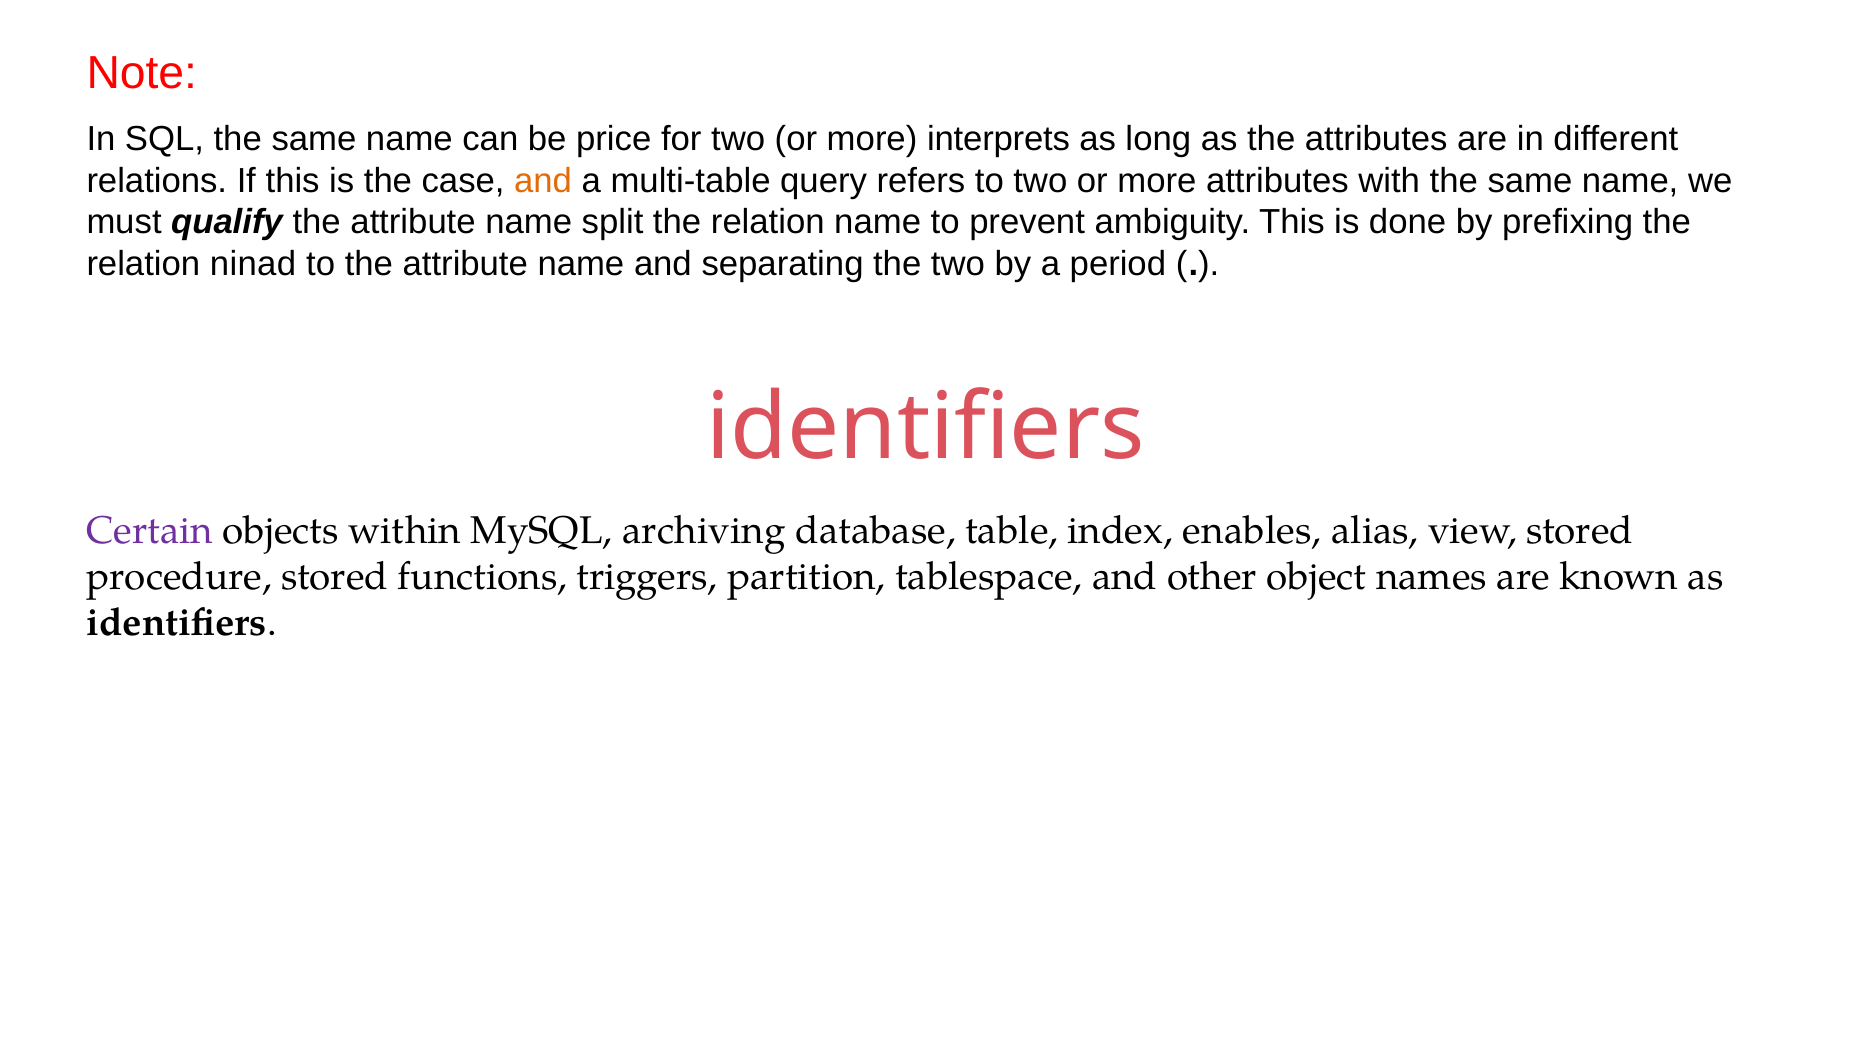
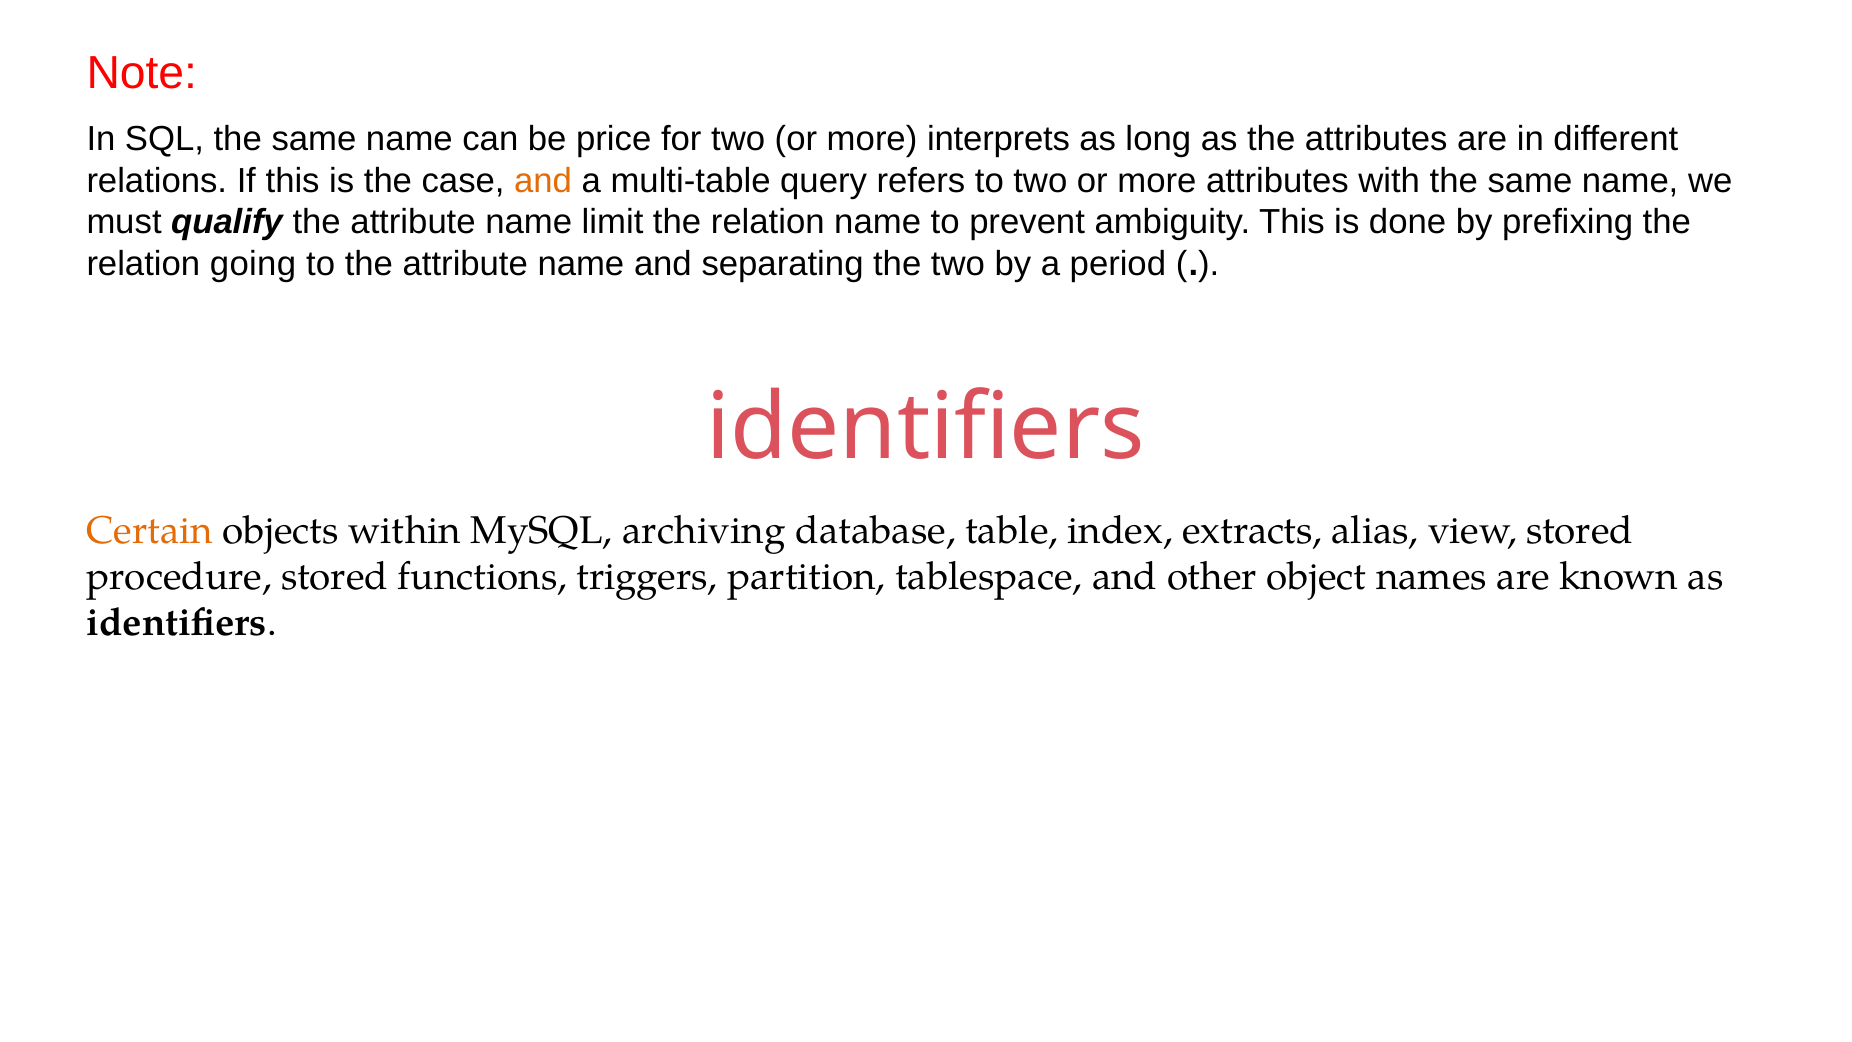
split: split -> limit (613, 222)
ninad: ninad -> going (253, 264)
Certain colour: purple -> orange (150, 530)
enables: enables -> extracts (1252, 530)
